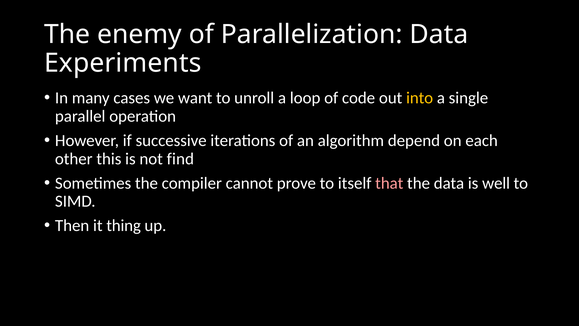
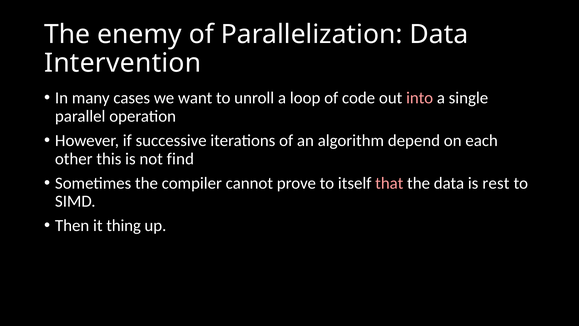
Experiments: Experiments -> Intervention (123, 63)
into colour: yellow -> pink (420, 98)
well: well -> rest (496, 183)
